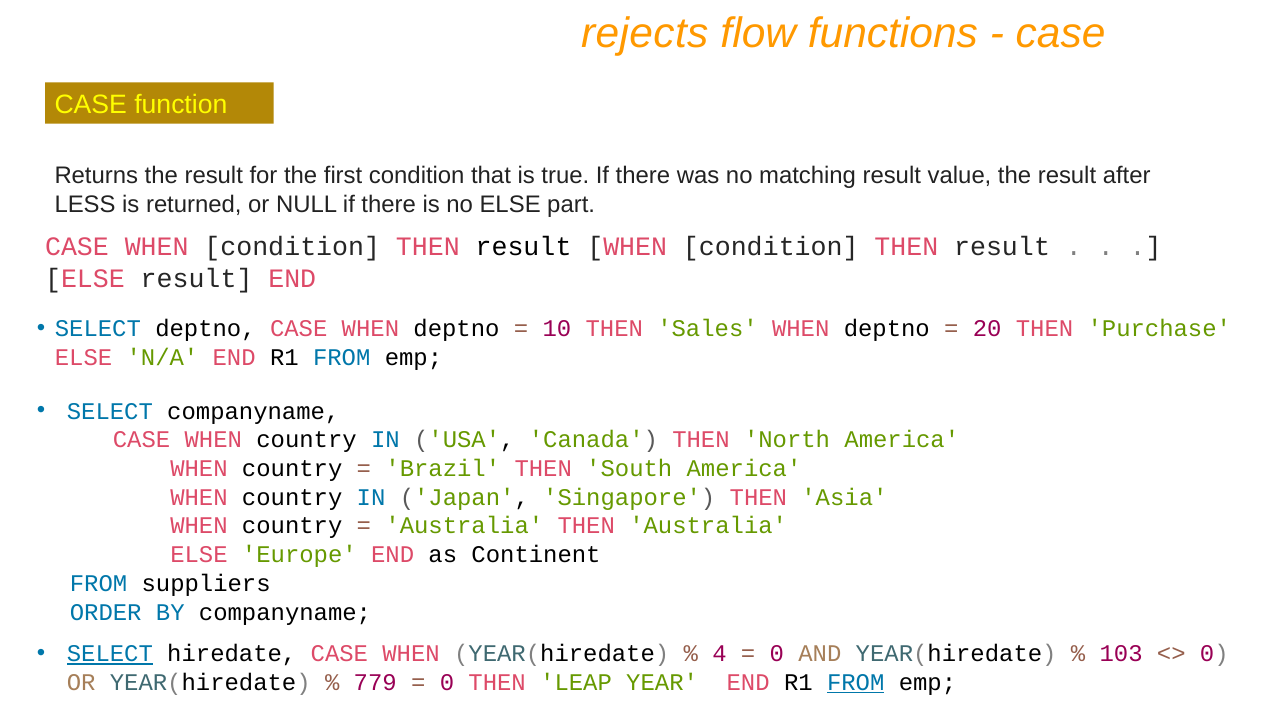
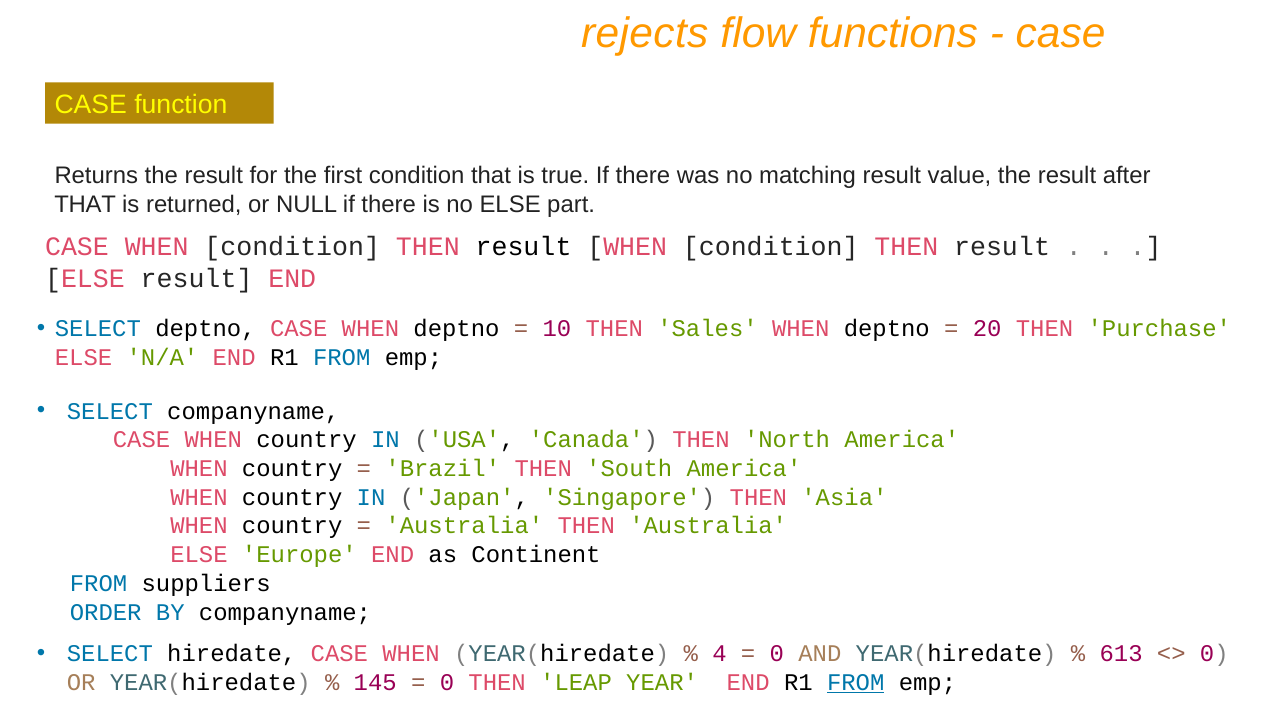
LESS: LESS -> THAT (85, 205)
SELECT underline: present -> none (110, 654)
103: 103 -> 613 (1121, 654)
779: 779 -> 145 (375, 682)
